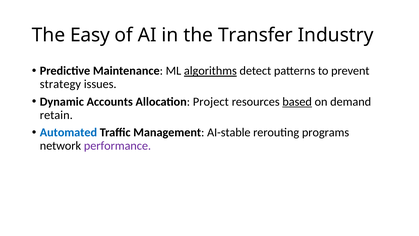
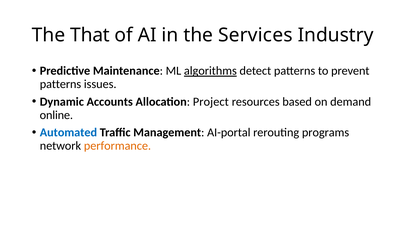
Easy: Easy -> That (90, 35)
Transfer: Transfer -> Services (255, 35)
strategy: strategy -> patterns (60, 84)
based underline: present -> none (297, 102)
retain: retain -> online (56, 115)
AI-stable: AI-stable -> AI-portal (229, 132)
performance colour: purple -> orange (117, 146)
